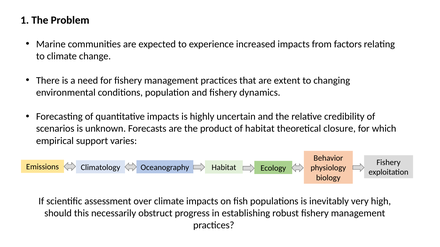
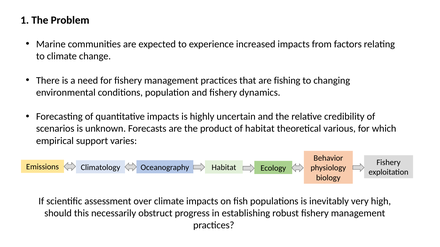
extent: extent -> fishing (287, 81)
closure: closure -> various (340, 129)
